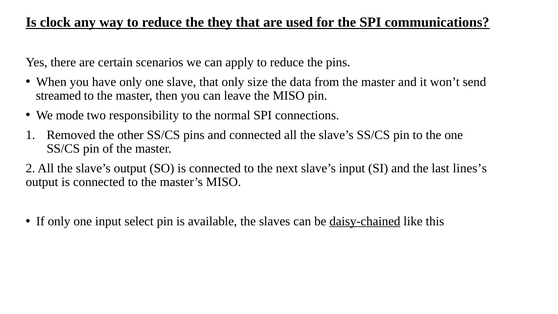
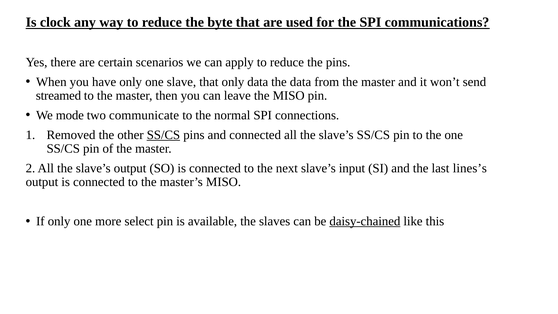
they: they -> byte (220, 22)
only size: size -> data (258, 82)
responsibility: responsibility -> communicate (144, 115)
SS/CS underline: none -> present (163, 135)
one input: input -> more (108, 221)
